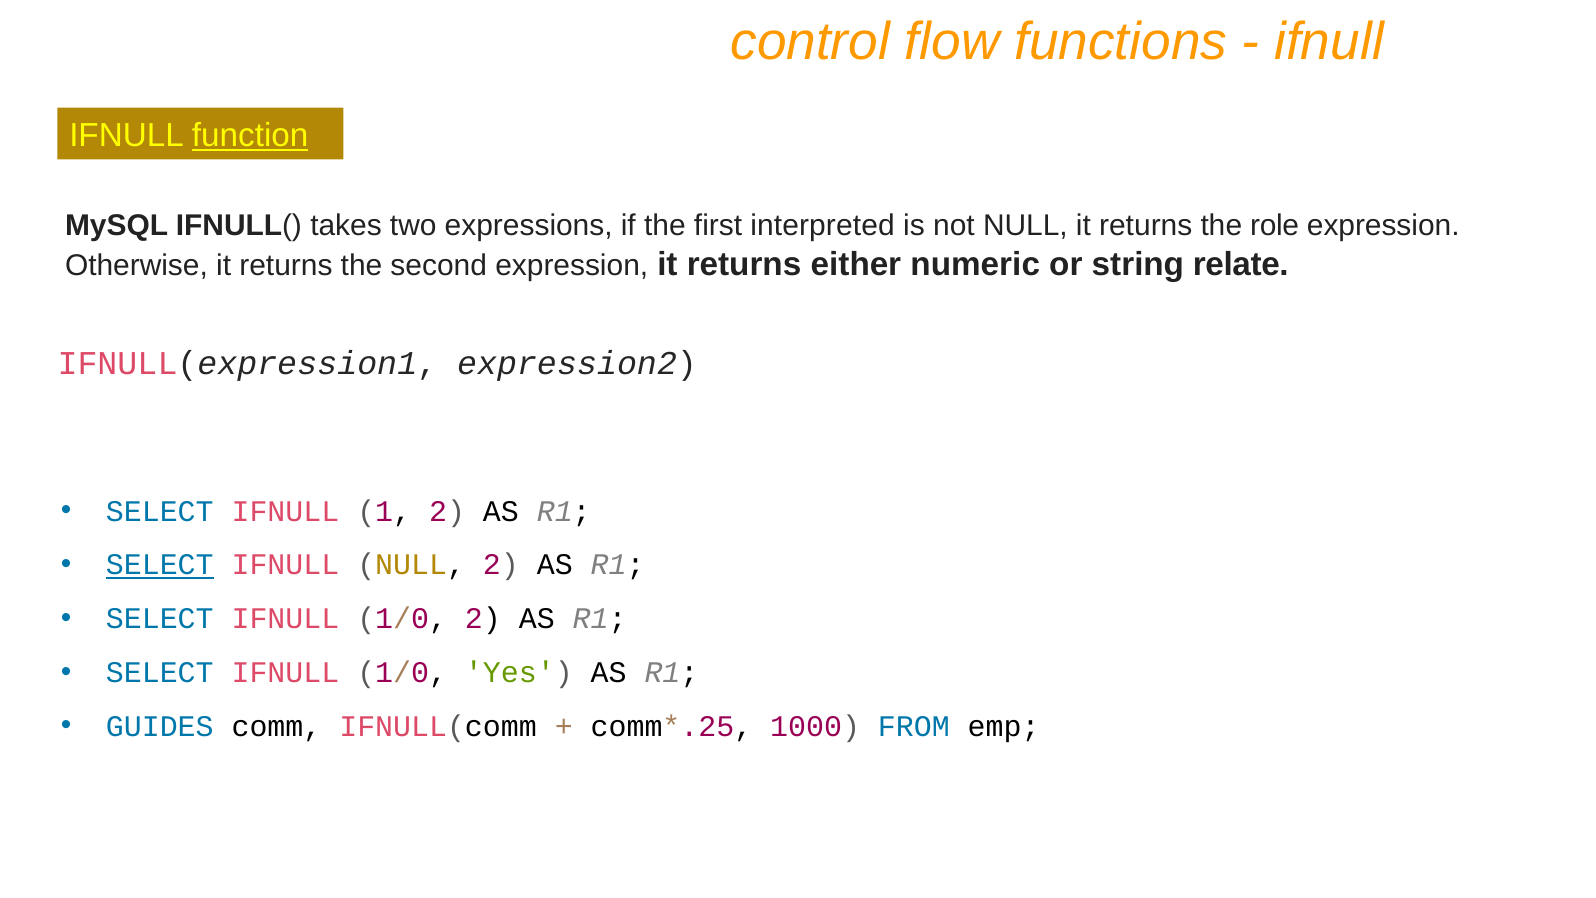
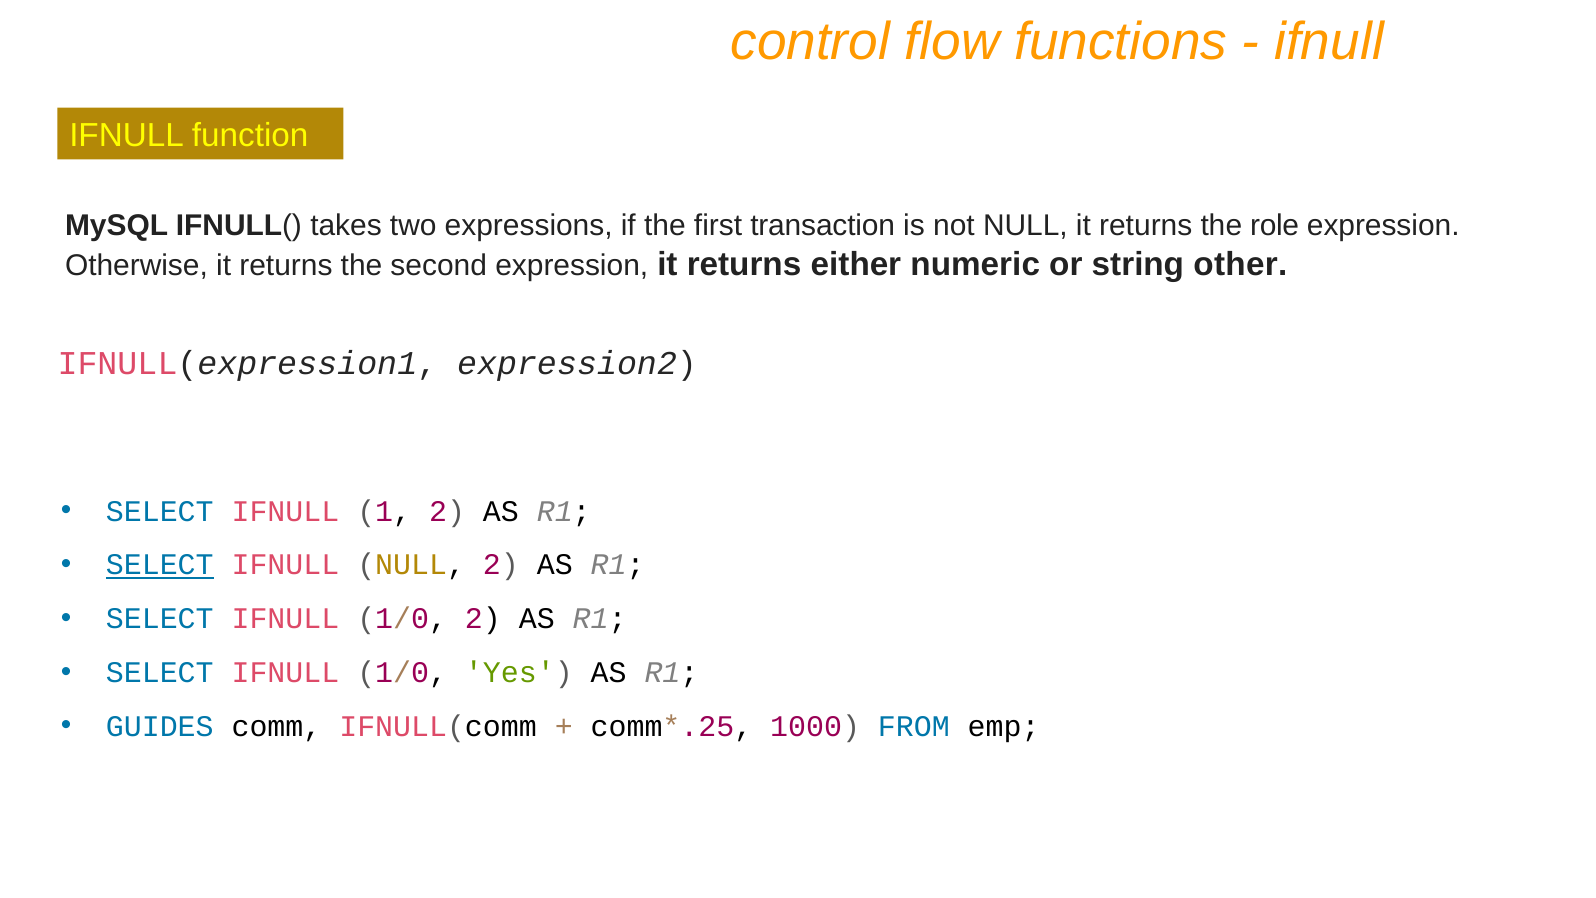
function underline: present -> none (250, 136)
interpreted: interpreted -> transaction (823, 226)
relate: relate -> other (1240, 264)
